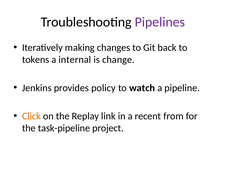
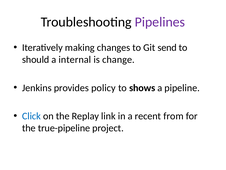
back: back -> send (167, 47)
tokens: tokens -> should (36, 59)
watch: watch -> shows (142, 88)
Click colour: orange -> blue (31, 116)
task-pipeline: task-pipeline -> true-pipeline (64, 128)
